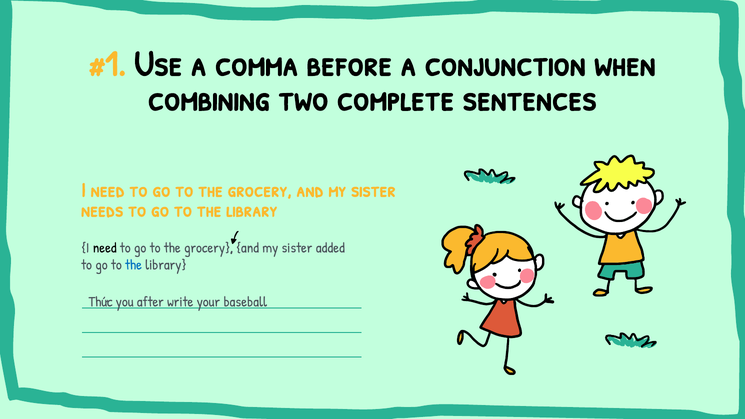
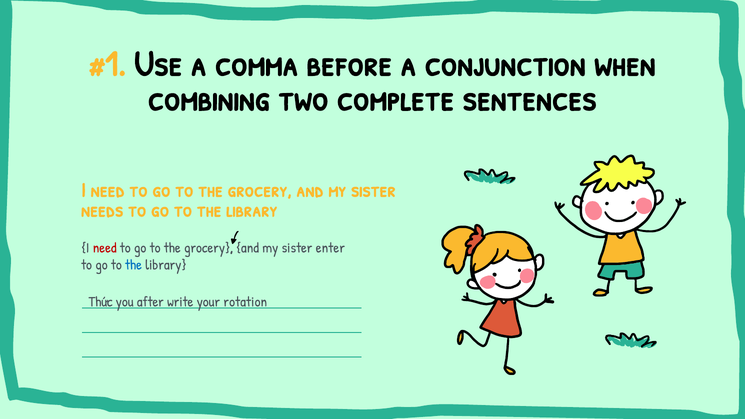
need colour: black -> red (105, 248)
added: added -> enter (330, 248)
baseball: baseball -> rotation (245, 302)
